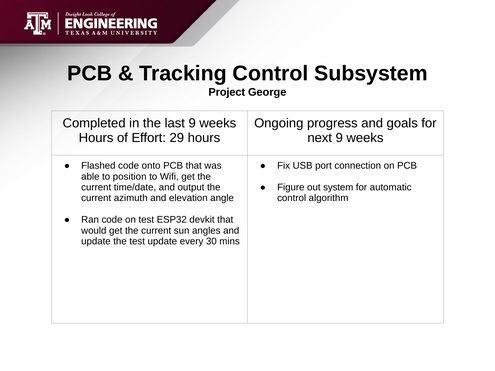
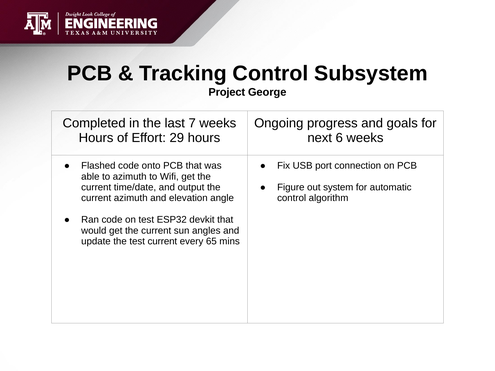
last 9: 9 -> 7 (192, 123)
next 9: 9 -> 6 (339, 138)
to position: position -> azimuth (130, 177)
test update: update -> current (162, 242)
30: 30 -> 65 (211, 242)
